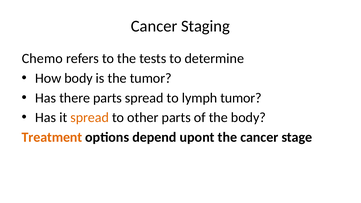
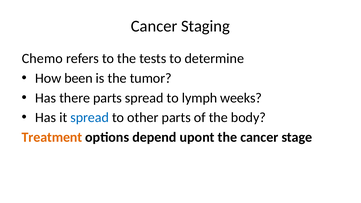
How body: body -> been (79, 78)
lymph tumor: tumor -> weeks (241, 98)
spread colour: orange -> blue (90, 118)
